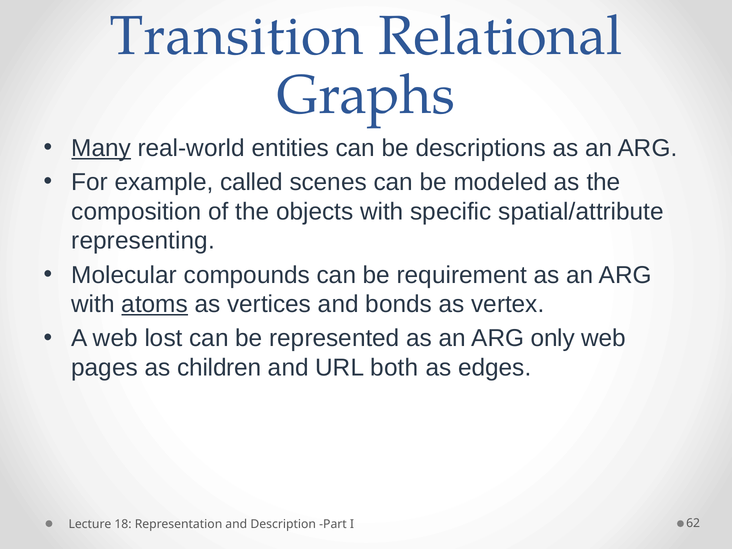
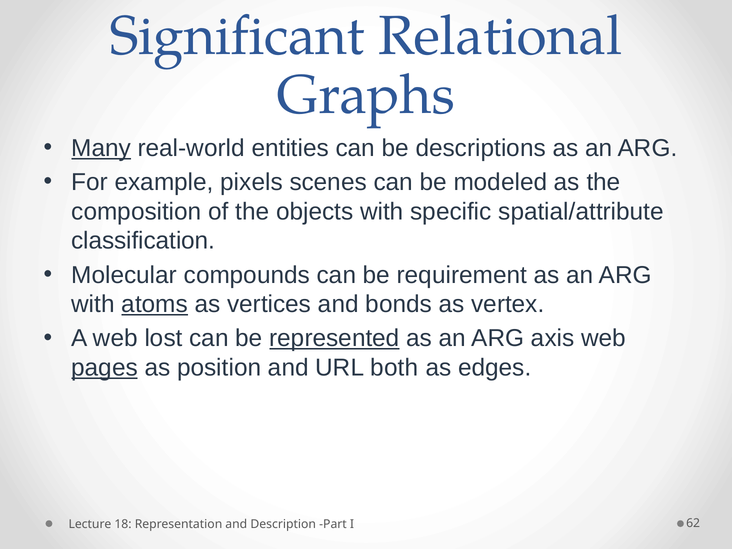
Transition: Transition -> Significant (237, 36)
called: called -> pixels (252, 182)
representing: representing -> classification (143, 241)
represented underline: none -> present (334, 338)
only: only -> axis (553, 338)
pages underline: none -> present (105, 368)
children: children -> position (219, 368)
